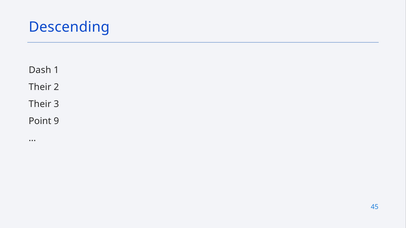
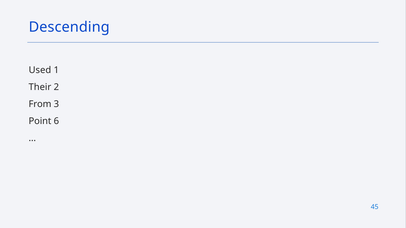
Dash: Dash -> Used (40, 70)
Their: Their -> From (40, 104)
9: 9 -> 6 (56, 121)
